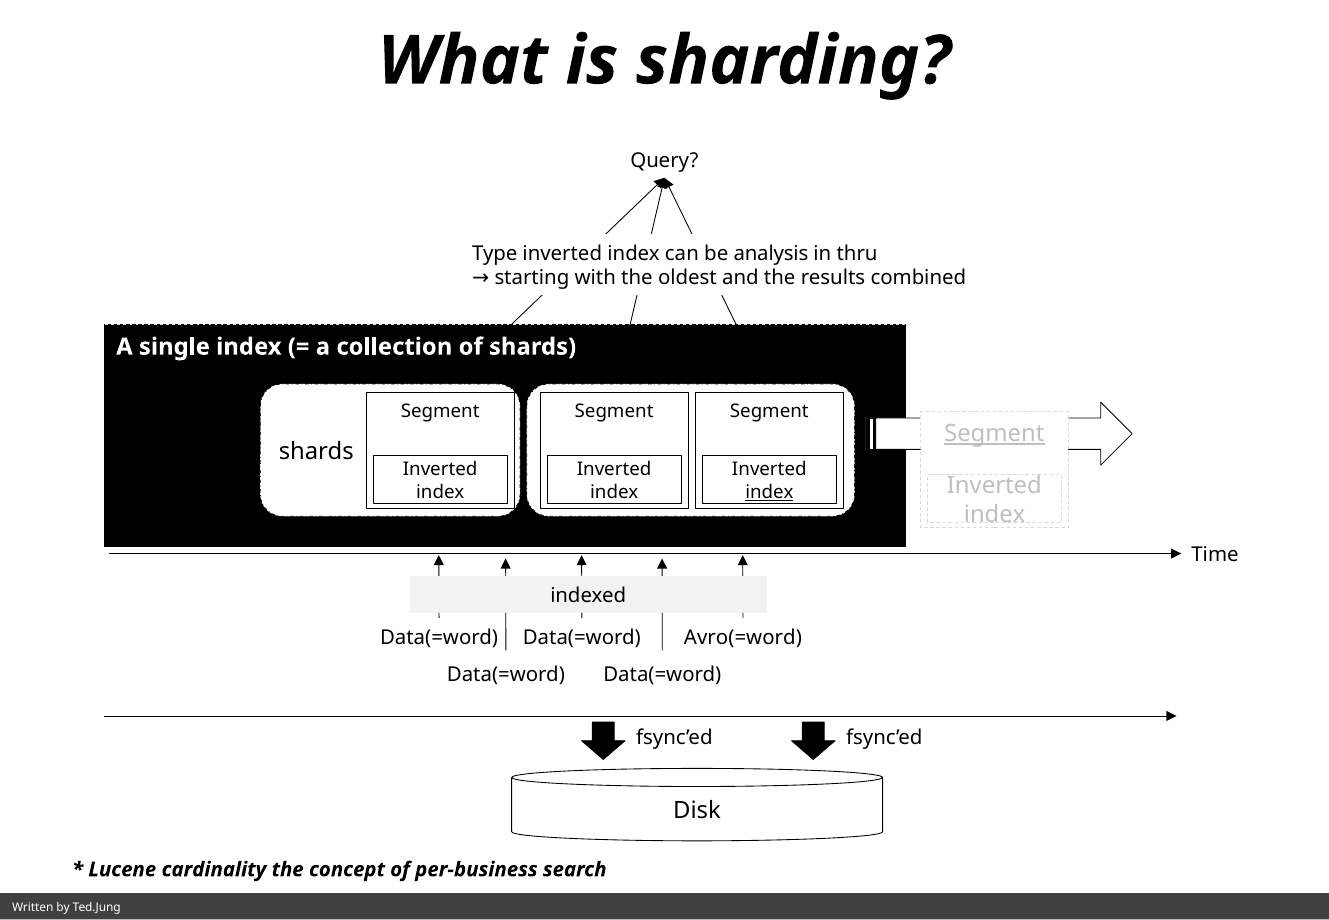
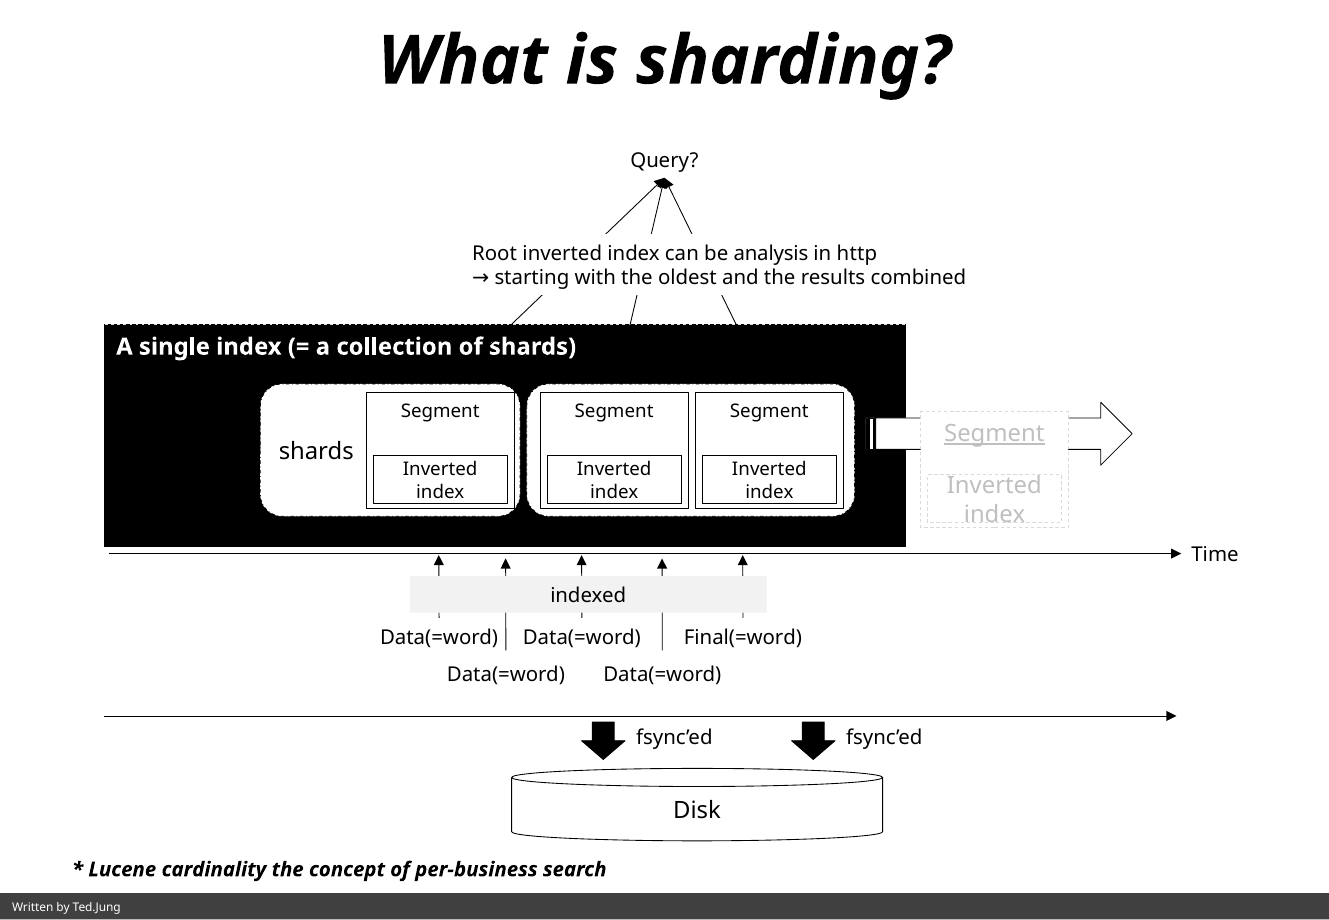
Type: Type -> Root (495, 254)
thru: thru -> http (857, 254)
index underline: present -> none (769, 492)
Avro(=word: Avro(=word -> Final(=word (743, 638)
